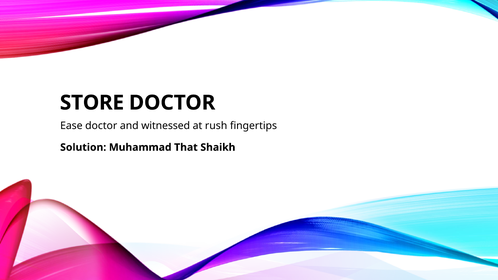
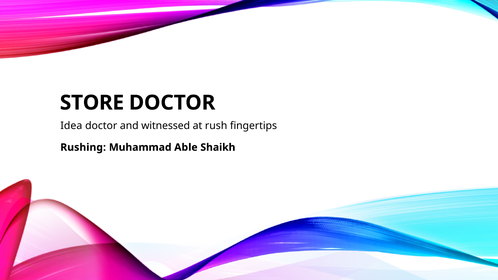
Ease: Ease -> Idea (71, 126)
Solution: Solution -> Rushing (83, 147)
That: That -> Able (186, 147)
